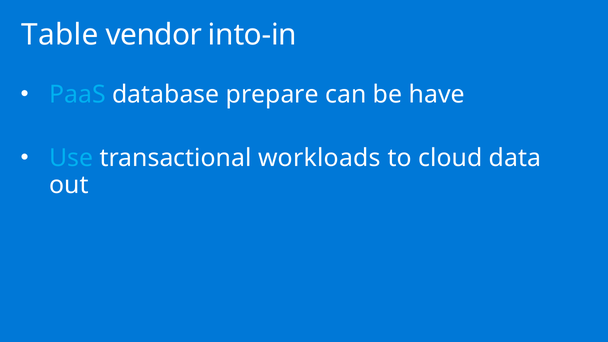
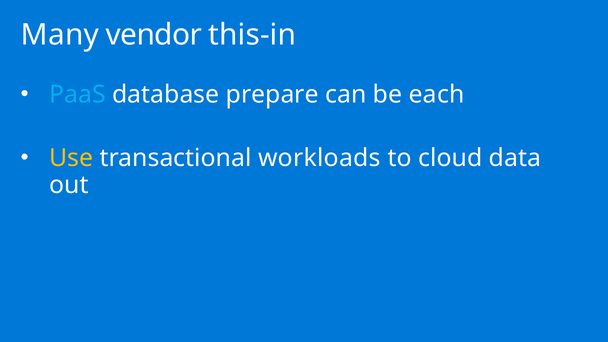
Table: Table -> Many (60, 35)
into-in: into-in -> this-in (252, 35)
have: have -> each (437, 94)
Use colour: light blue -> yellow (71, 158)
